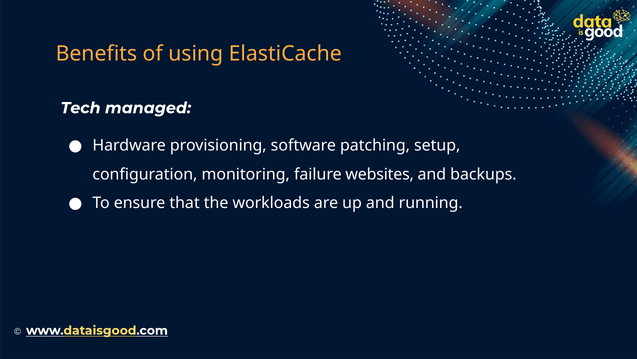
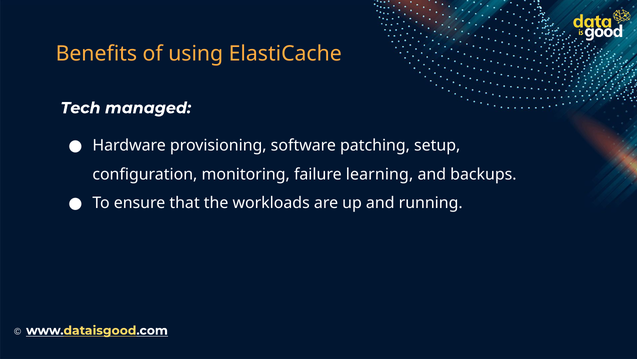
websites: websites -> learning (380, 174)
